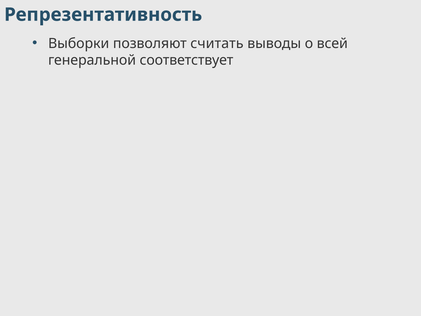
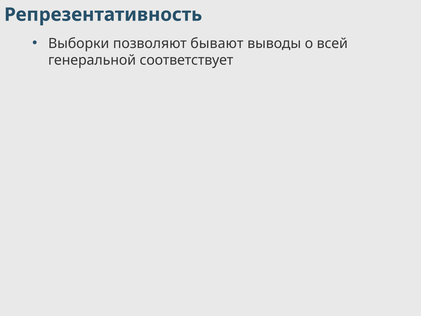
считать: считать -> бывают (217, 43)
